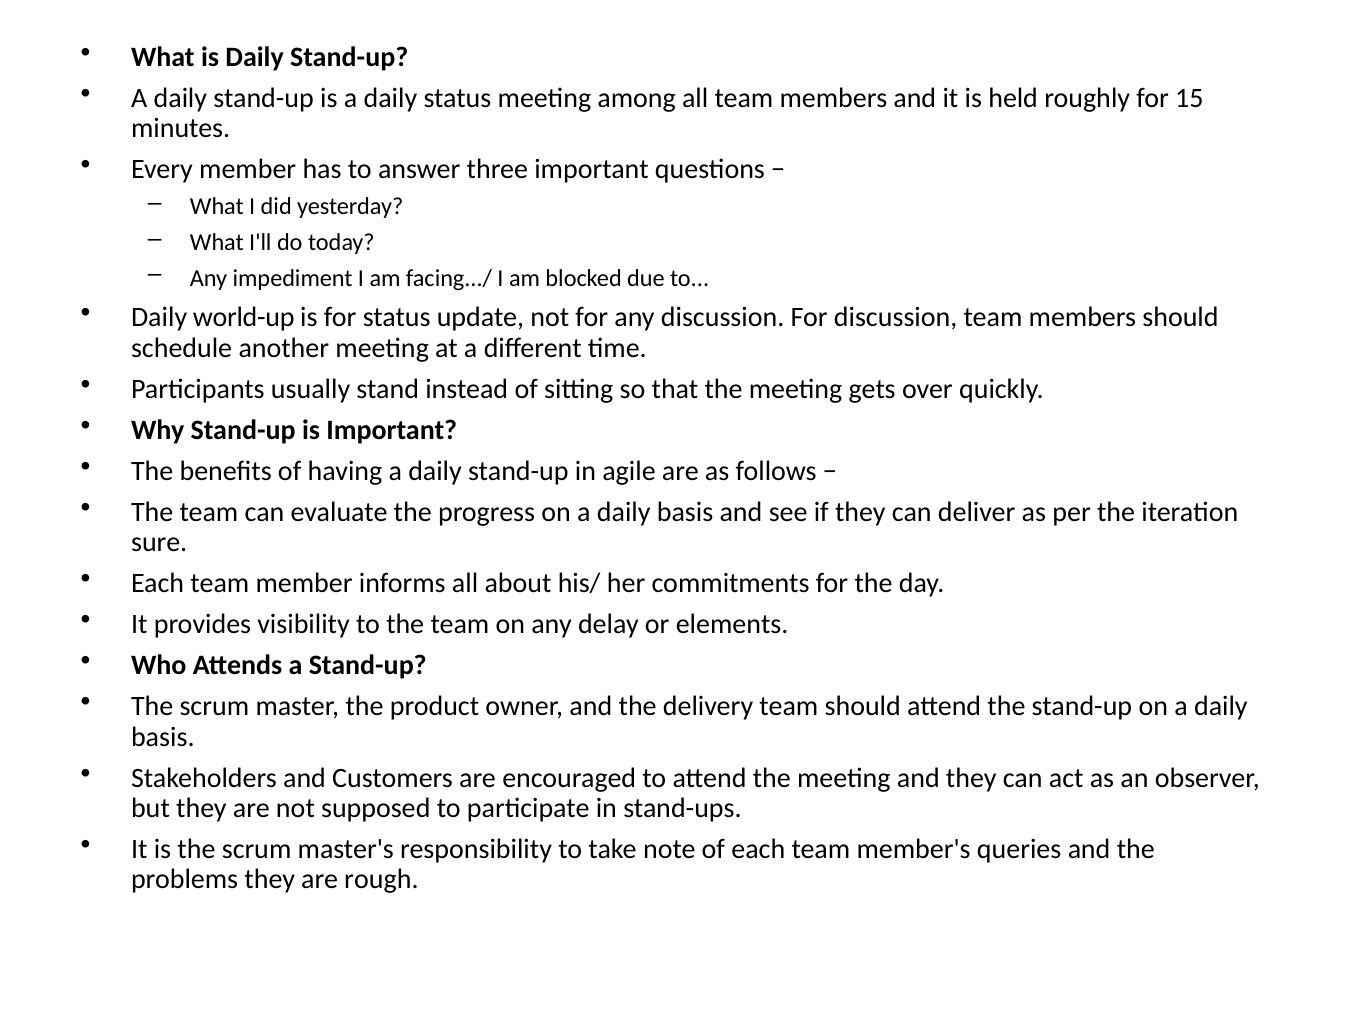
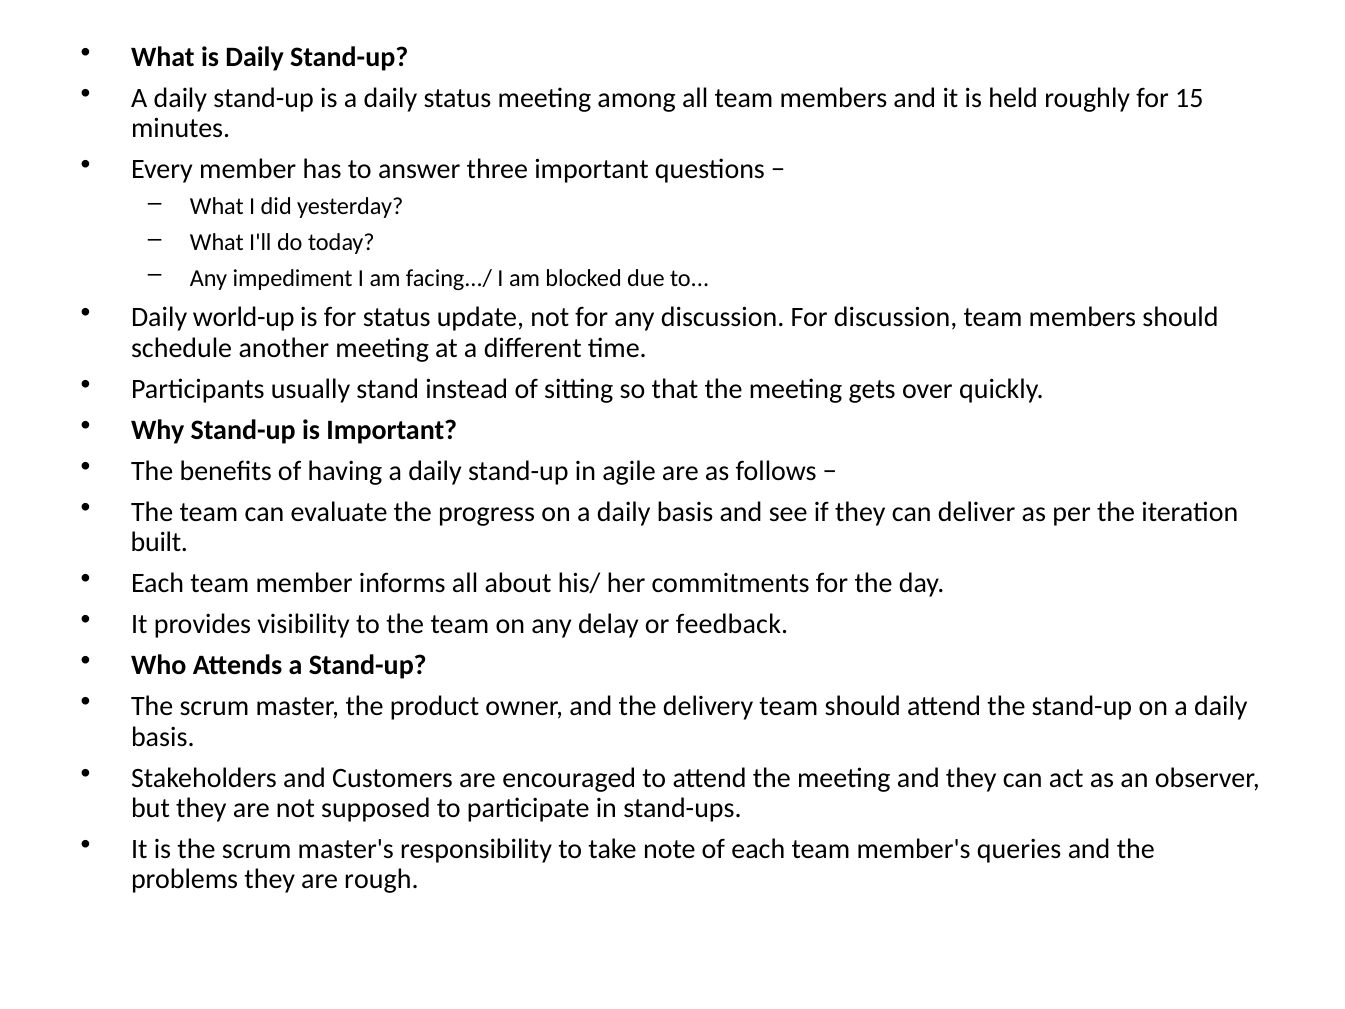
sure: sure -> built (159, 542)
elements: elements -> feedback (732, 624)
